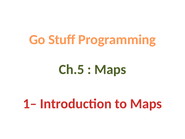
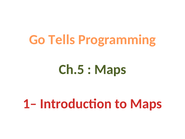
Stuff: Stuff -> Tells (62, 40)
